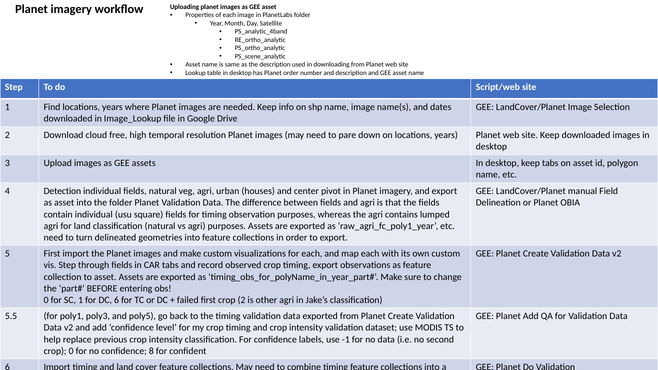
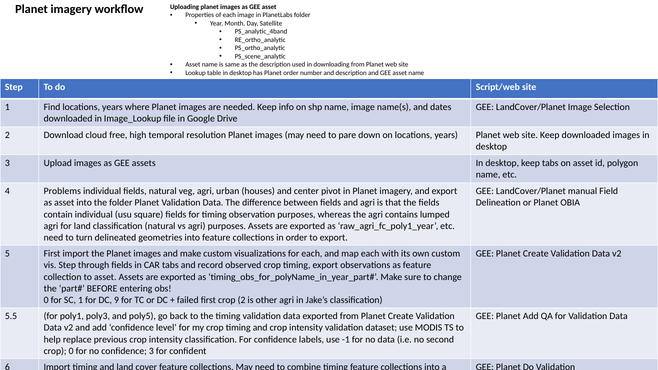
Detection: Detection -> Problems (62, 191)
DC 6: 6 -> 9 (116, 300)
confidence 8: 8 -> 3 (151, 351)
